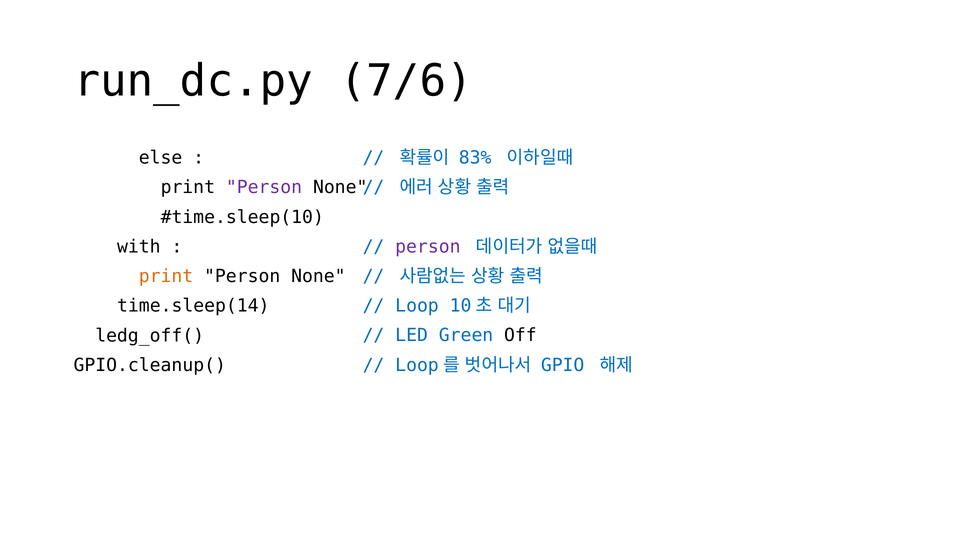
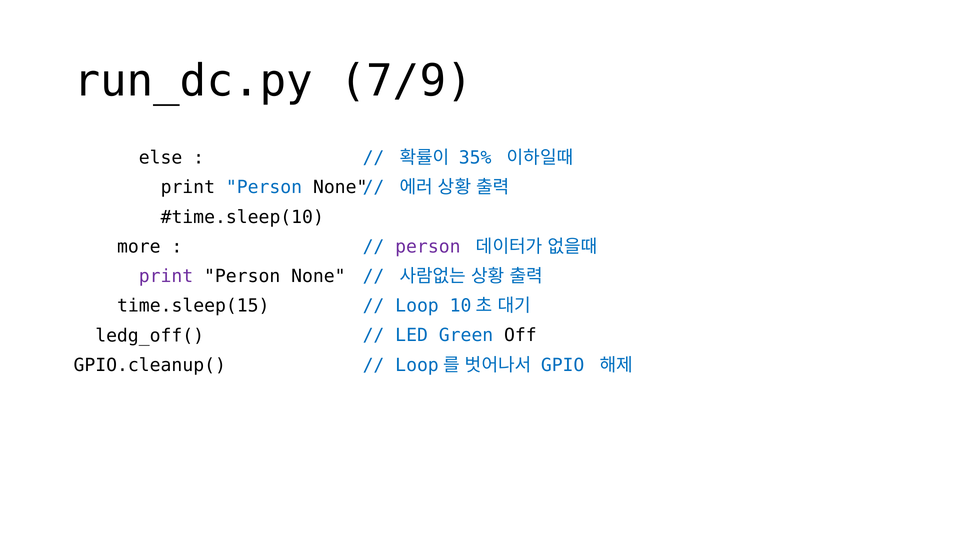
7/6: 7/6 -> 7/9 (406, 81)
83%: 83% -> 35% (475, 158)
Person colour: purple -> blue (264, 187)
with: with -> more (139, 247)
print colour: orange -> purple (166, 276)
time.sleep(14: time.sleep(14 -> time.sleep(15 (193, 306)
